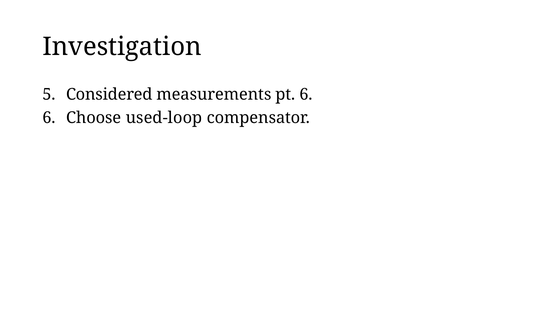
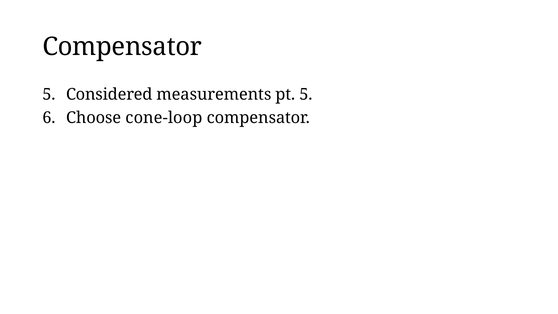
Investigation: Investigation -> Compensator (122, 47)
pt 6: 6 -> 5 (306, 94)
used-loop: used-loop -> cone-loop (164, 118)
